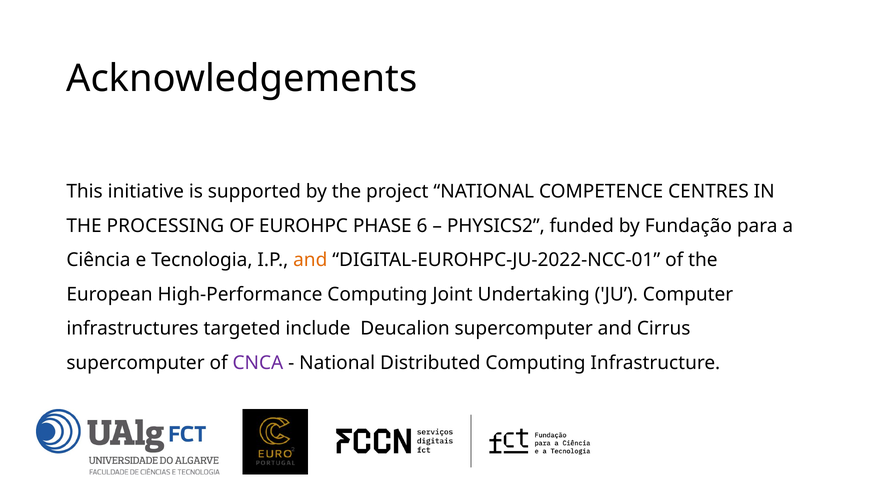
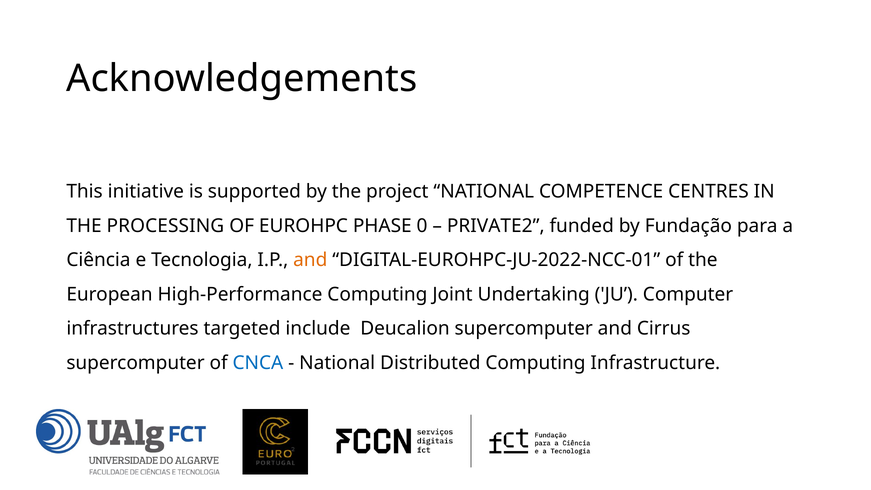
6: 6 -> 0 (422, 226)
PHYSICS2: PHYSICS2 -> PRIVATE2 (496, 226)
CNCA colour: purple -> blue (258, 363)
